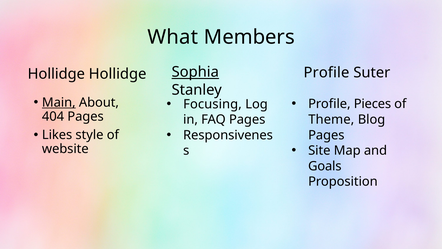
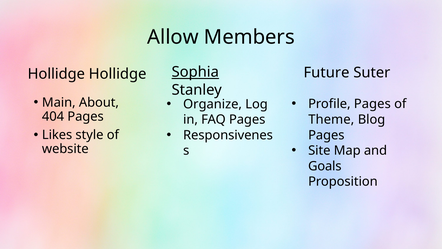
What: What -> Allow (173, 37)
Profile: Profile -> Future (326, 73)
Main underline: present -> none (59, 102)
Profile Pieces: Pieces -> Pages (372, 104)
Focusing: Focusing -> Organize (213, 104)
